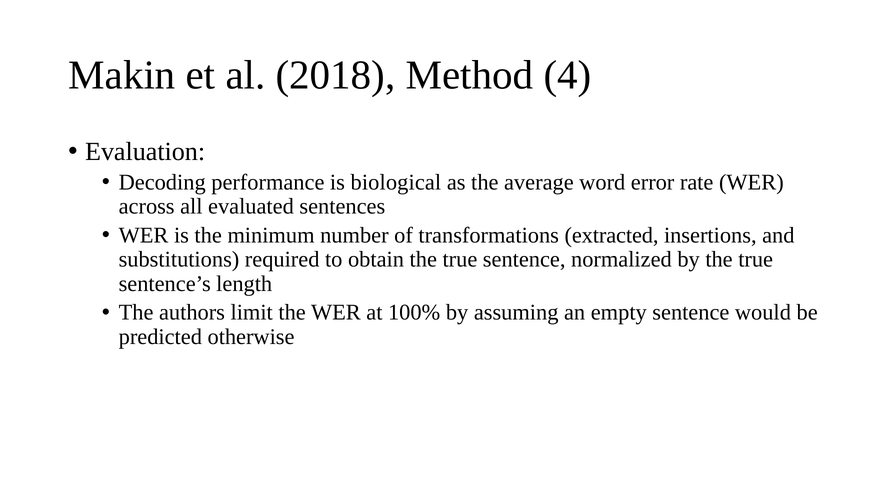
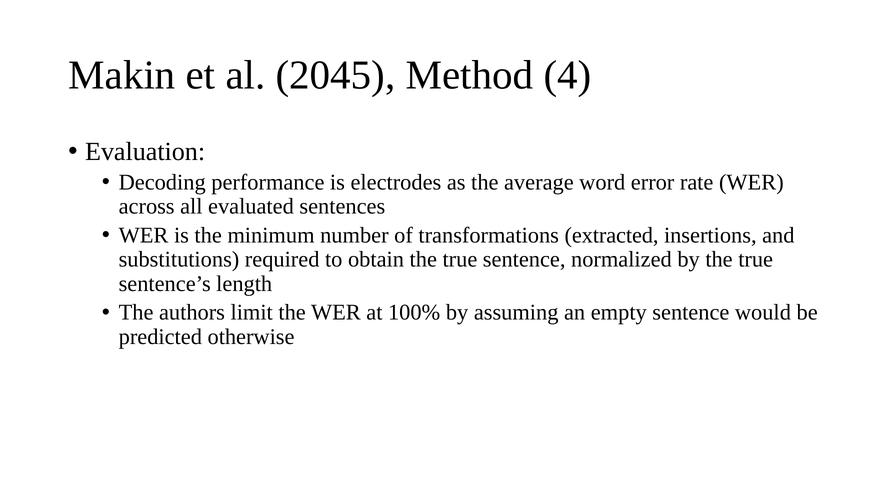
2018: 2018 -> 2045 (335, 75)
biological: biological -> electrodes (396, 182)
